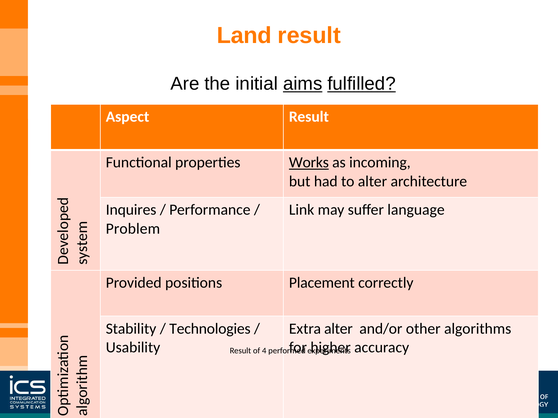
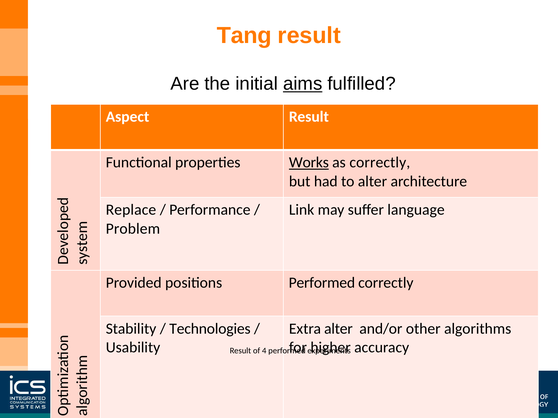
Land: Land -> Tang (244, 36)
fulfilled underline: present -> none (362, 84)
as incoming: incoming -> correctly (380, 163)
Inquires: Inquires -> Replace (131, 210)
positions Placement: Placement -> Performed (322, 283)
